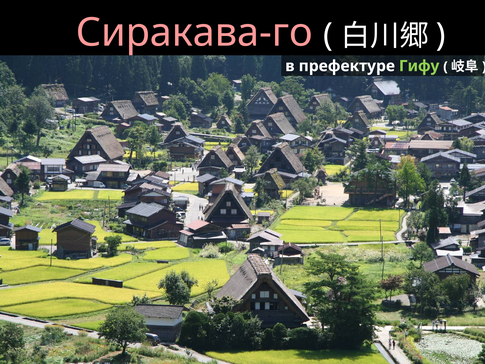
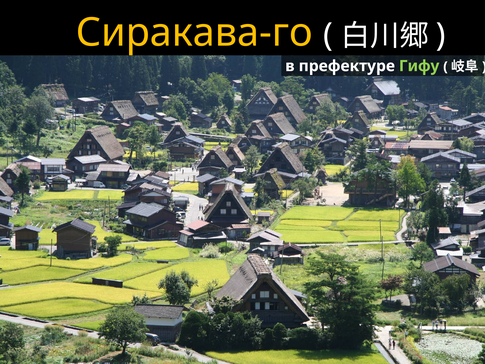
Сиракава-го colour: pink -> yellow (194, 33)
